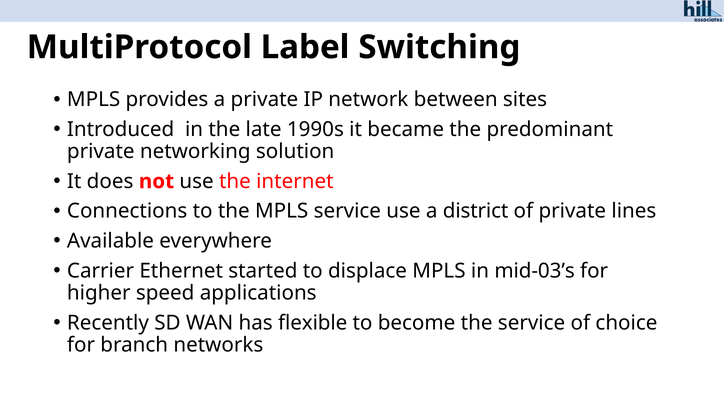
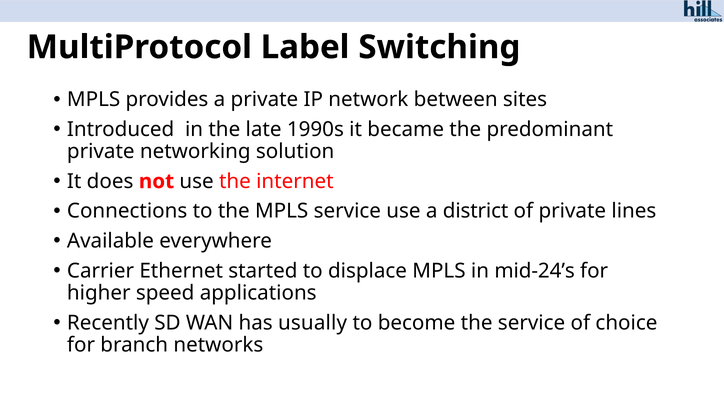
mid-03’s: mid-03’s -> mid-24’s (535, 271)
flexible: flexible -> usually (313, 323)
